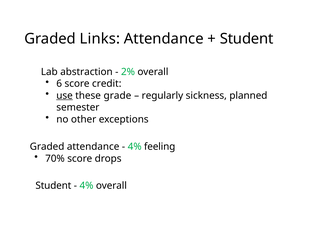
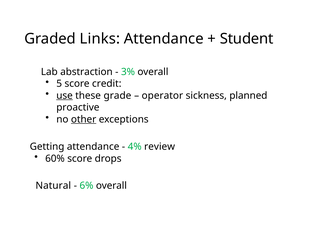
2%: 2% -> 3% (128, 72)
6: 6 -> 5 (59, 84)
regularly: regularly -> operator (162, 96)
semester: semester -> proactive (78, 107)
other underline: none -> present (84, 119)
Graded: Graded -> Getting (47, 147)
feeling: feeling -> review (160, 147)
70%: 70% -> 60% (55, 158)
Student: Student -> Natural (53, 186)
4%: 4% -> 6% (86, 186)
